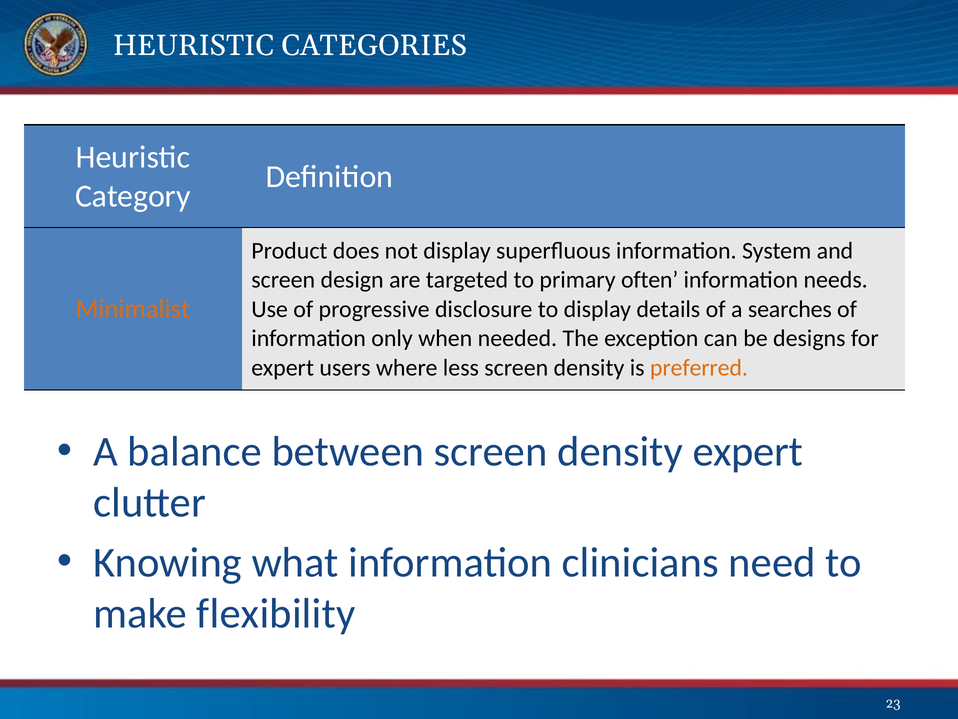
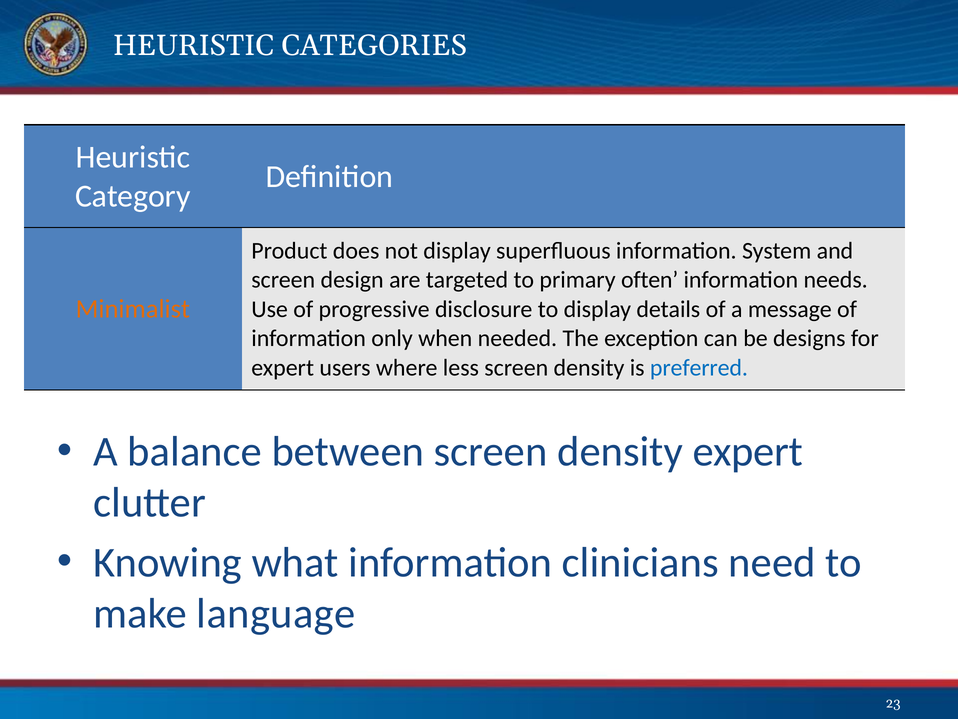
searches: searches -> message (790, 309)
preferred colour: orange -> blue (699, 367)
flexibility: flexibility -> language (276, 613)
